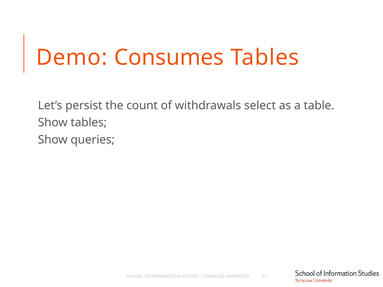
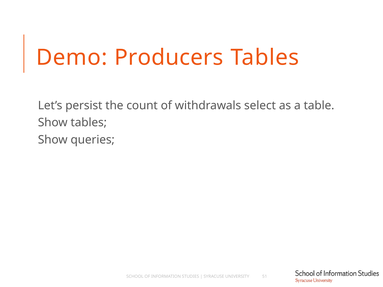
Consumes: Consumes -> Producers (169, 57)
